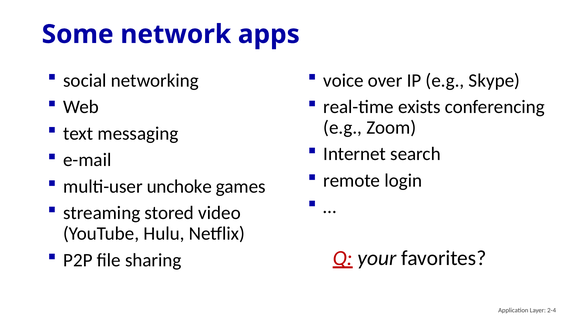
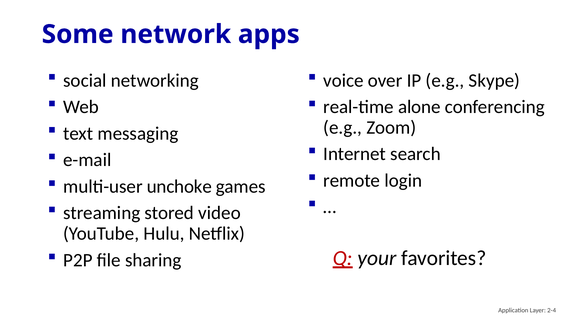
exists: exists -> alone (419, 107)
